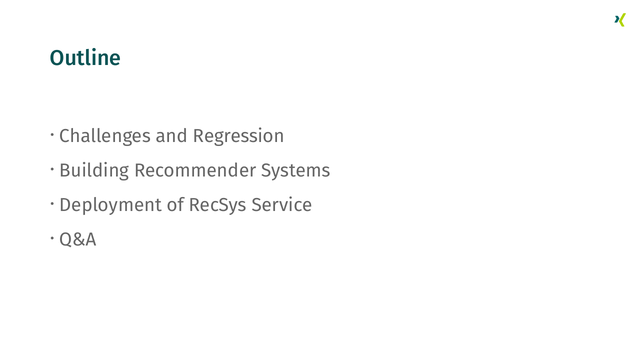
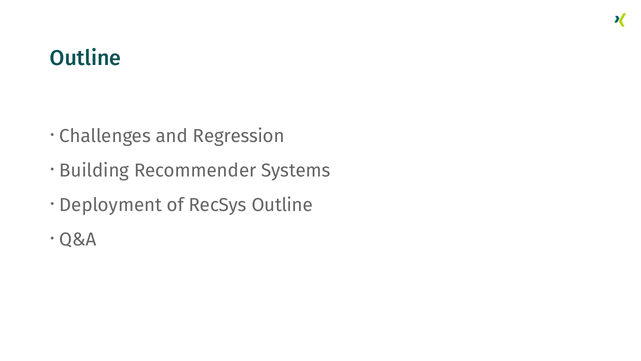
RecSys Service: Service -> Outline (282, 205)
